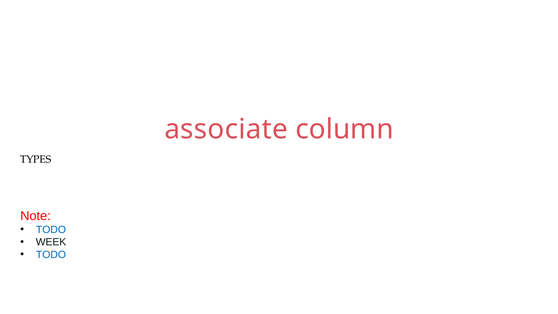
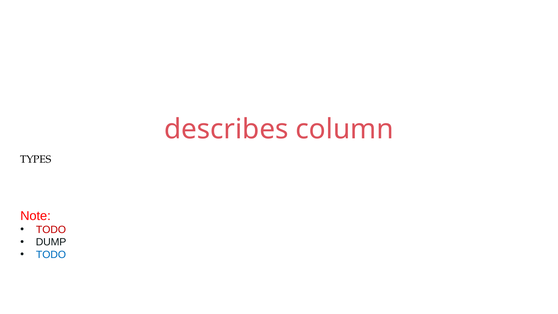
associate: associate -> describes (226, 129)
TODO colour: blue -> red (51, 230)
WEEK: WEEK -> DUMP (51, 242)
